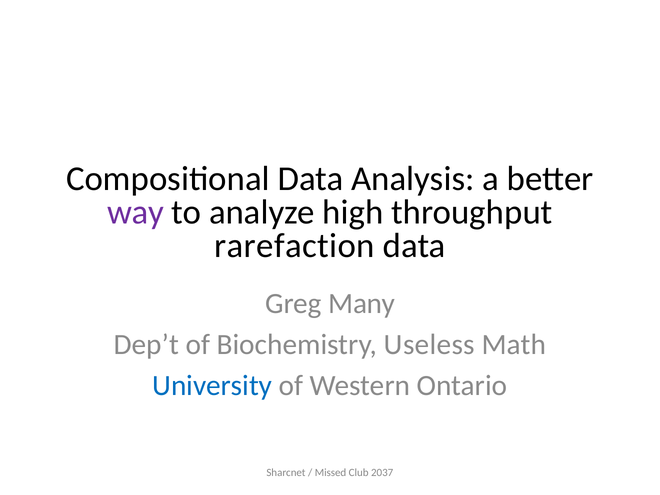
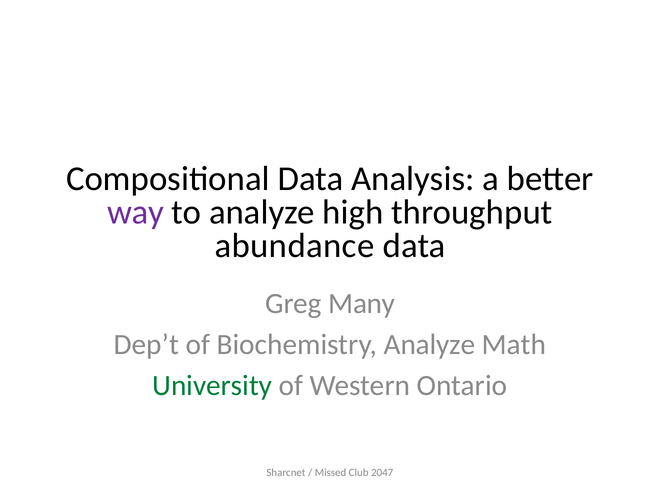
rarefaction: rarefaction -> abundance (294, 246)
Biochemistry Useless: Useless -> Analyze (430, 345)
University colour: blue -> green (212, 386)
2037: 2037 -> 2047 (382, 473)
